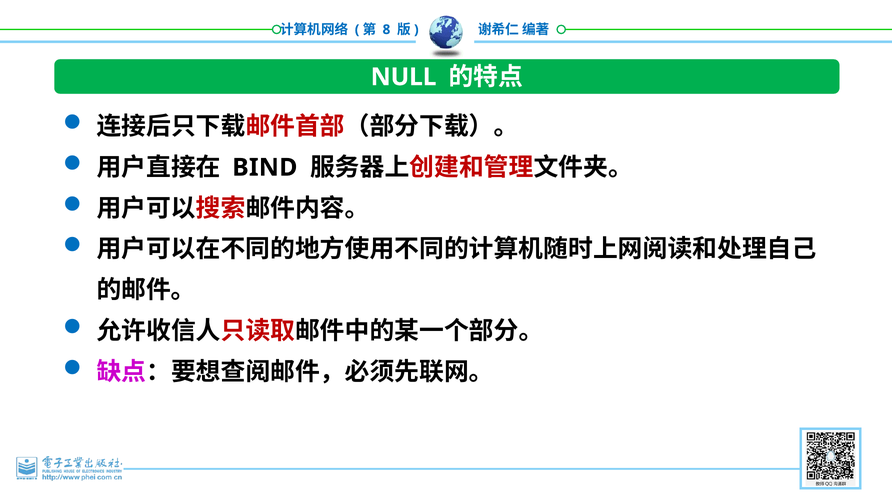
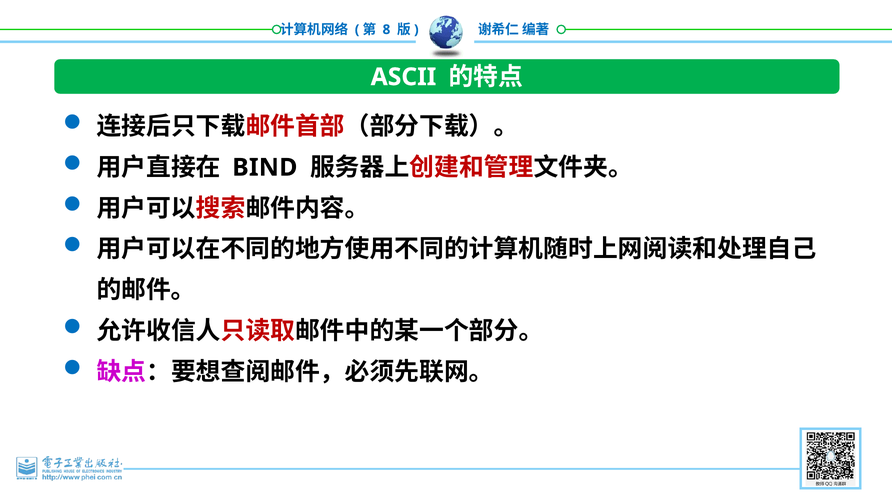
NULL: NULL -> ASCII (403, 77)
